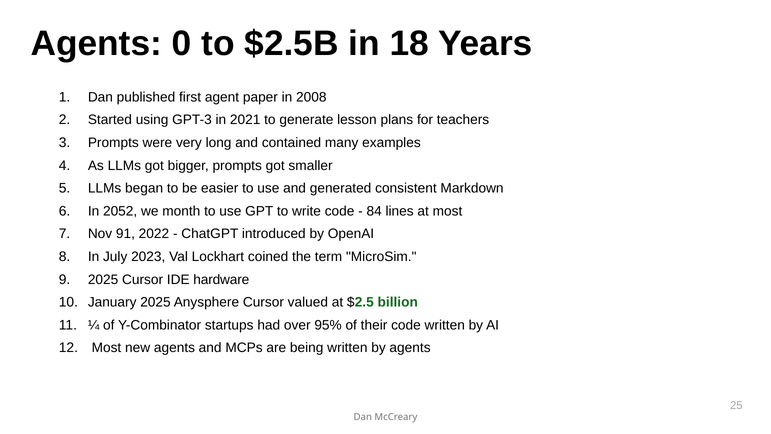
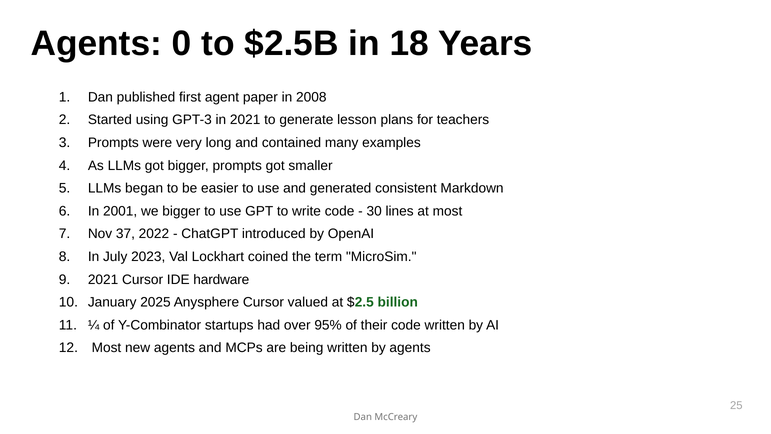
2052: 2052 -> 2001 (120, 211)
we month: month -> bigger (181, 211)
84: 84 -> 30 (374, 211)
91: 91 -> 37 (125, 234)
2025: 2025 -> 2021 (103, 279)
